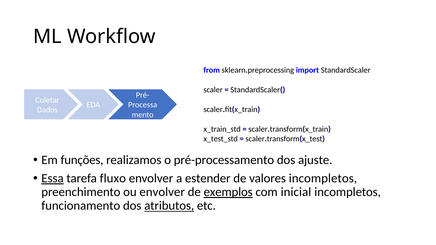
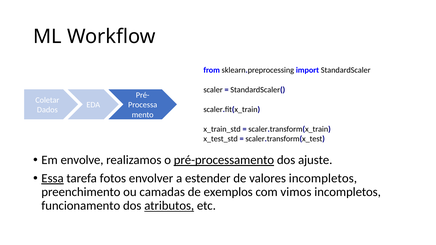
funções: funções -> envolve (82, 160)
pré-processamento underline: none -> present (224, 160)
fluxo: fluxo -> fotos (113, 179)
ou envolver: envolver -> camadas (162, 192)
exemplos underline: present -> none (228, 192)
inicial: inicial -> vimos (296, 192)
